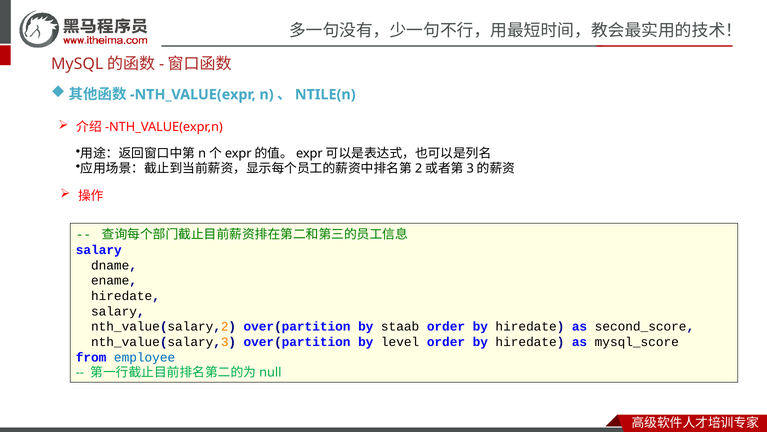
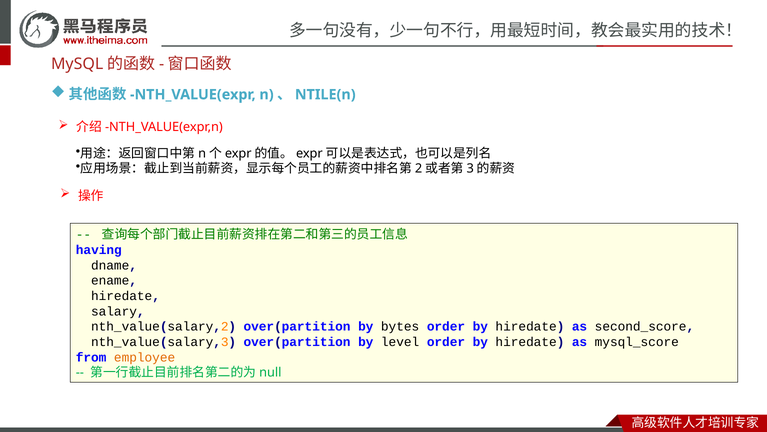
salary: salary -> having (99, 250)
staab: staab -> bytes (400, 326)
employee colour: blue -> orange (145, 357)
